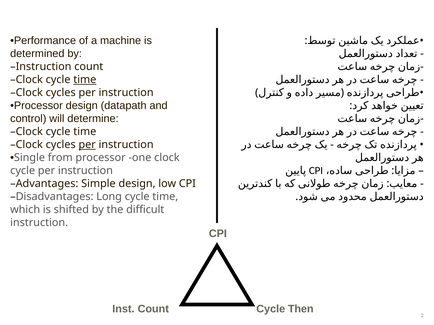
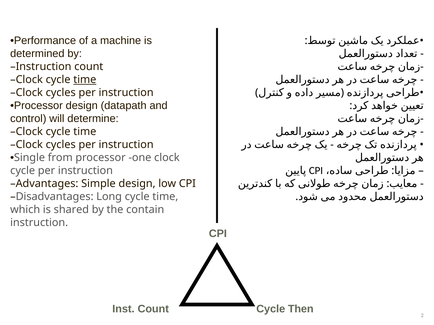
per underline: present -> none (87, 145)
shifted: shifted -> shared (71, 210)
difficult: difficult -> contain (145, 210)
